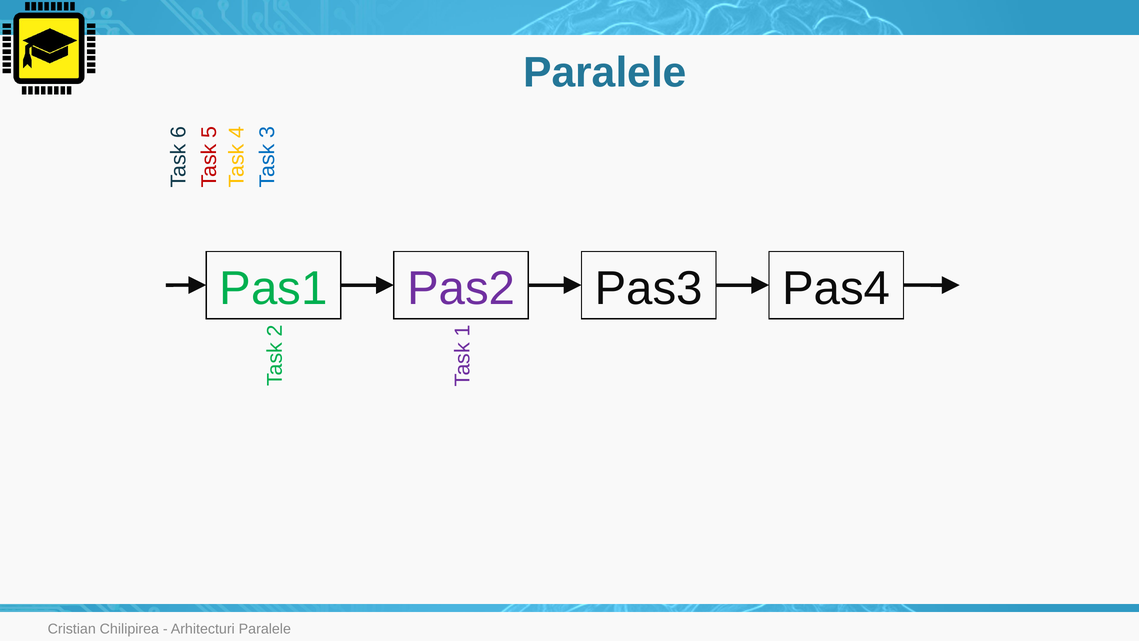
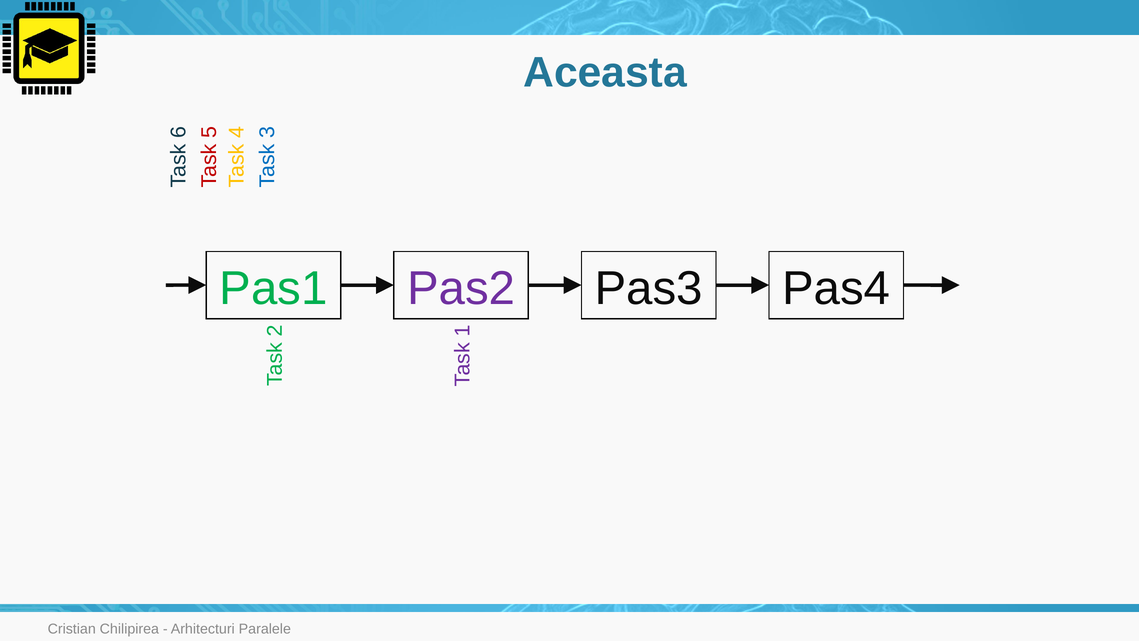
Paralele: Paralele -> Aceasta (605, 72)
